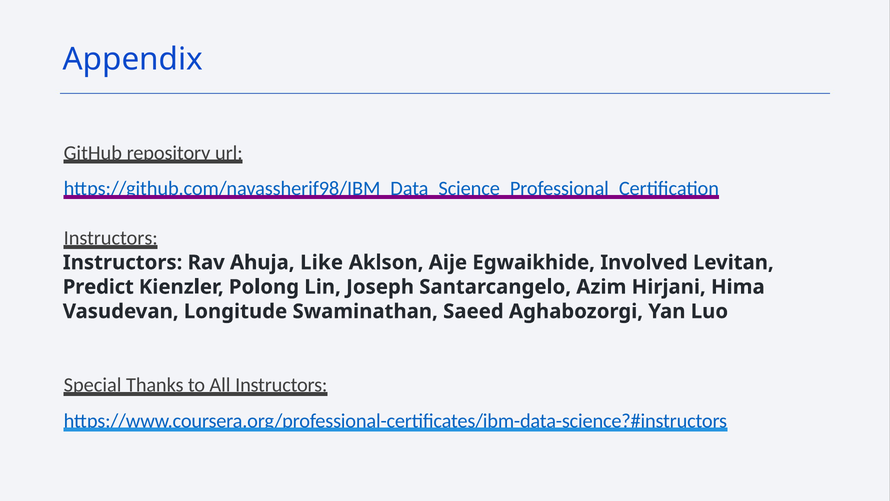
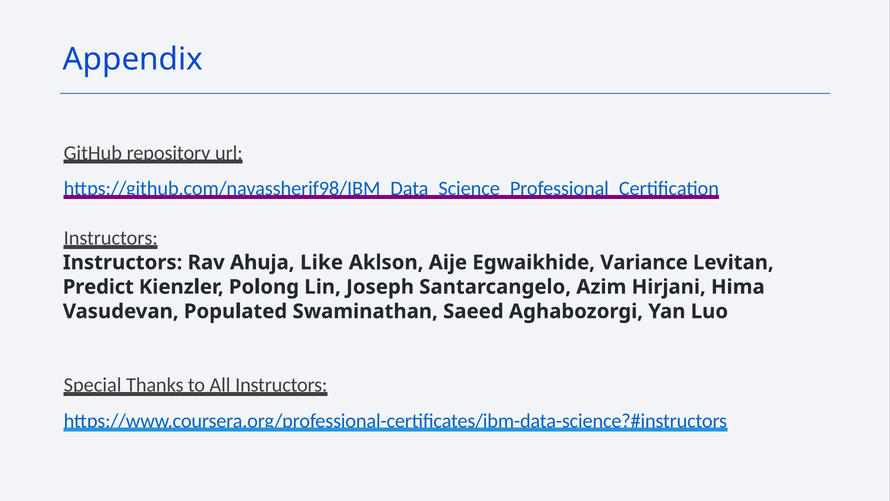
Involved: Involved -> Variance (644, 262)
Longitude: Longitude -> Populated (236, 311)
